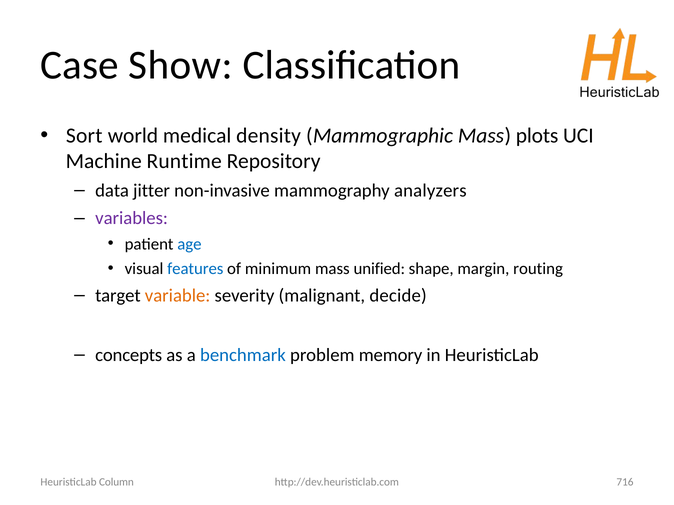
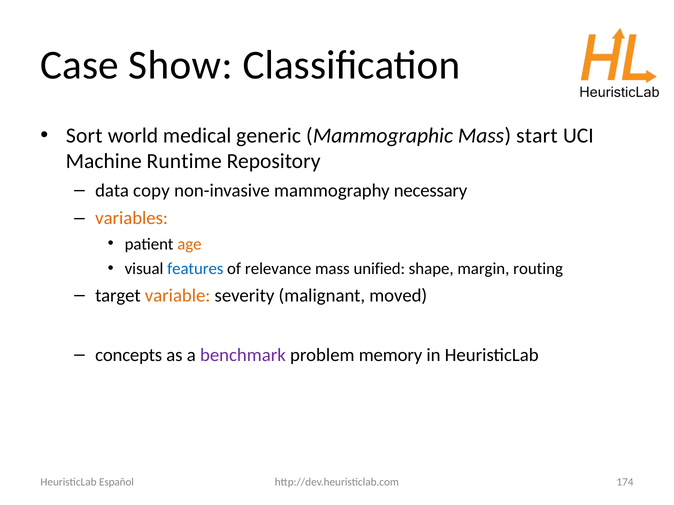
density: density -> generic (269, 136)
plots: plots -> start (537, 136)
jitter: jitter -> copy (151, 191)
analyzers: analyzers -> necessary (431, 191)
variables colour: purple -> orange (132, 218)
age colour: blue -> orange (189, 244)
minimum: minimum -> relevance (278, 269)
decide: decide -> moved (398, 296)
benchmark colour: blue -> purple (243, 355)
716: 716 -> 174 (625, 483)
Column: Column -> Español (116, 483)
